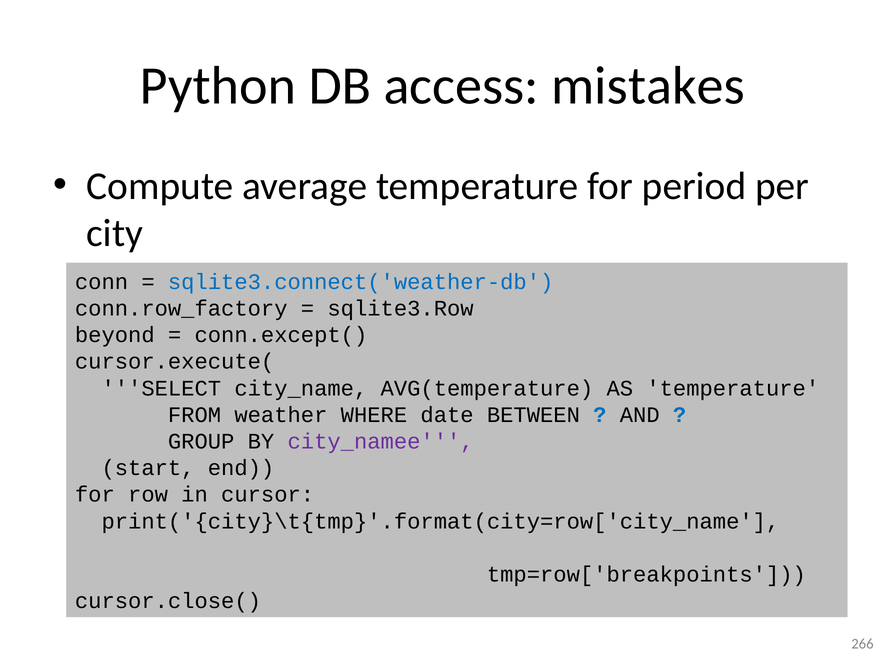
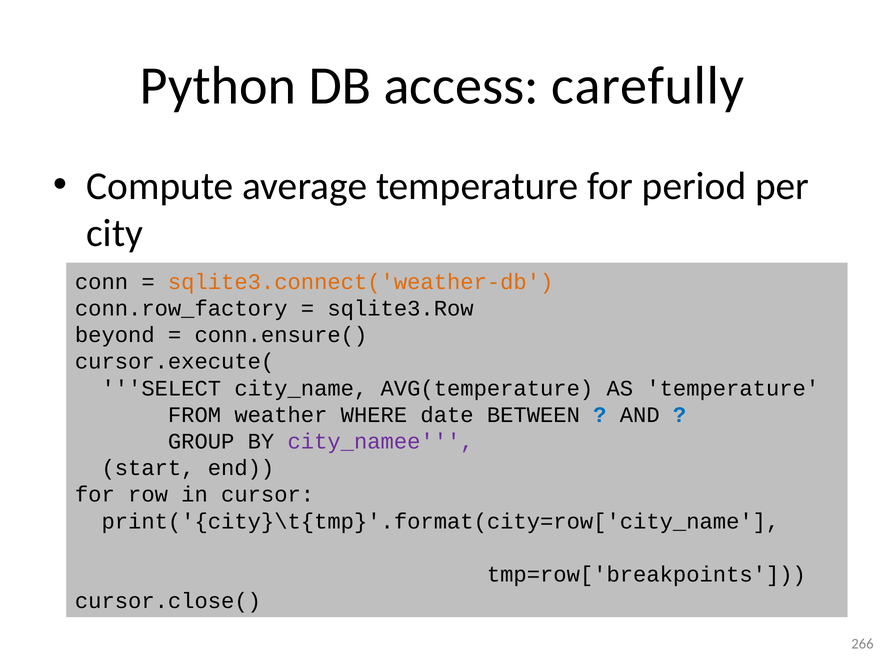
mistakes: mistakes -> carefully (648, 86)
sqlite3.connect('weather-db colour: blue -> orange (361, 282)
conn.except(: conn.except( -> conn.ensure( (281, 335)
